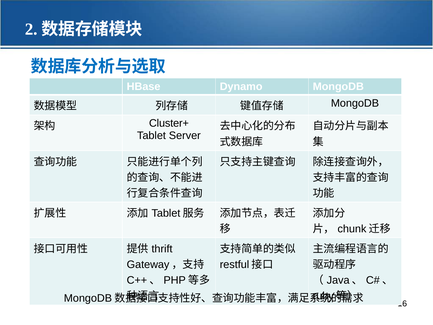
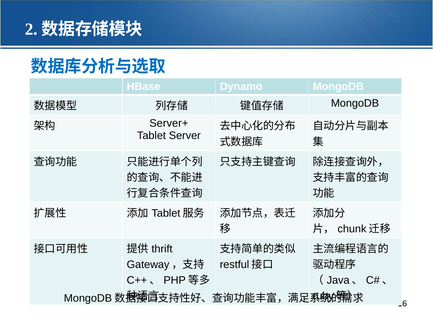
Cluster+: Cluster+ -> Server+ (169, 123)
